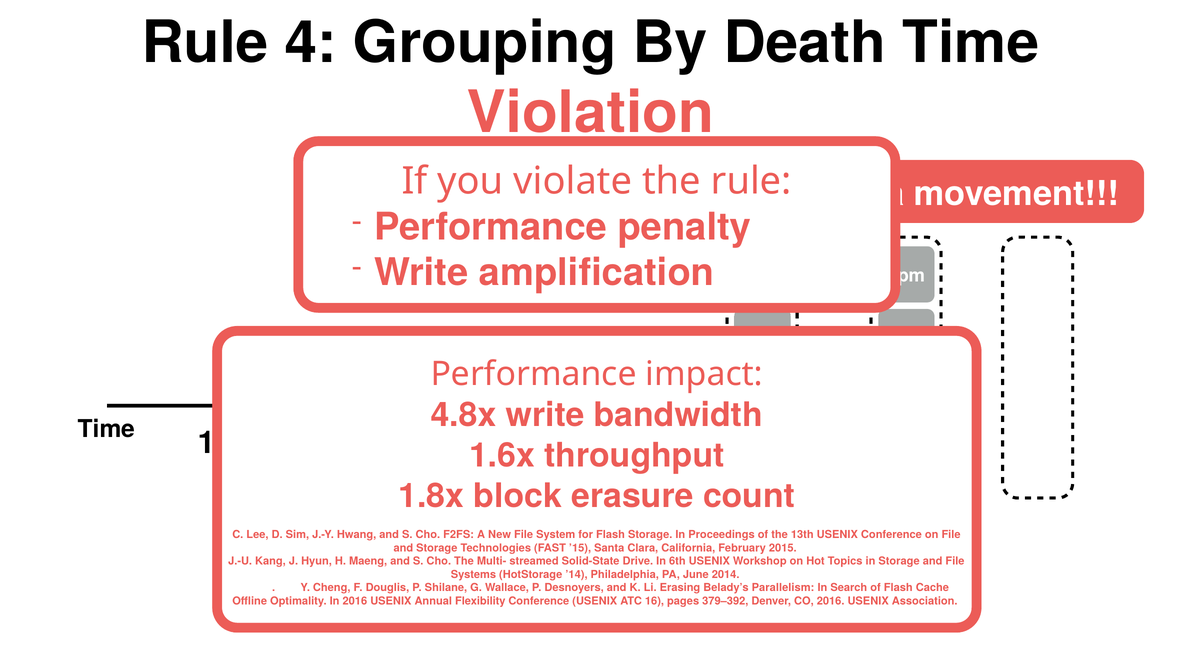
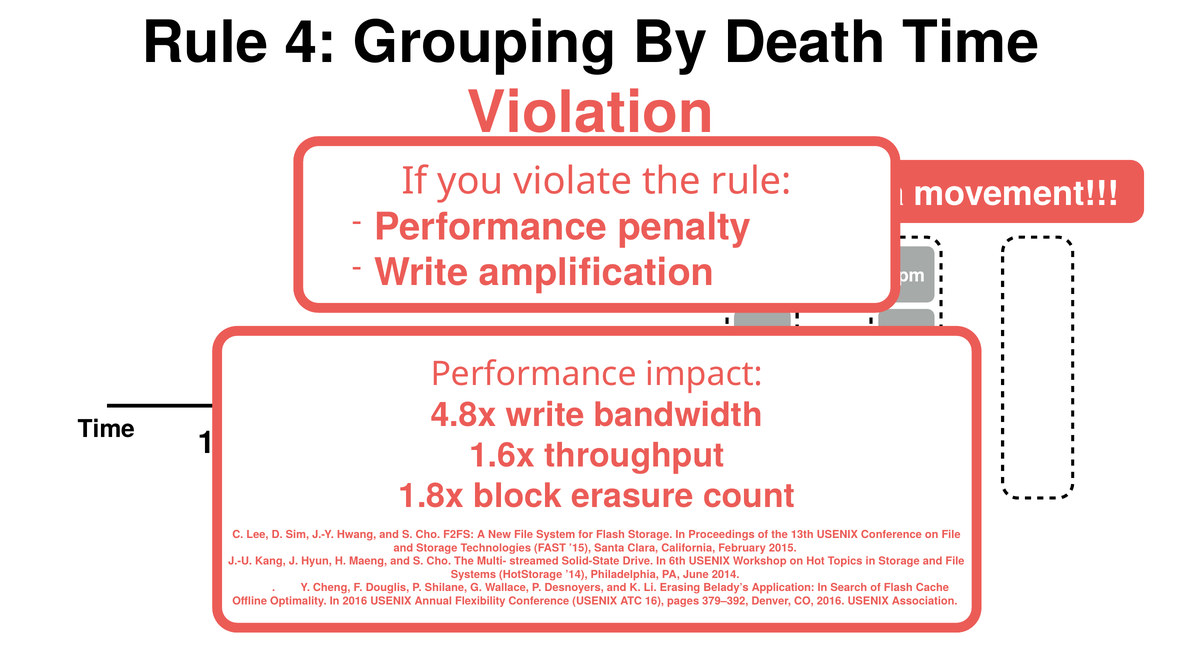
Parallelism: Parallelism -> Application (783, 588)
